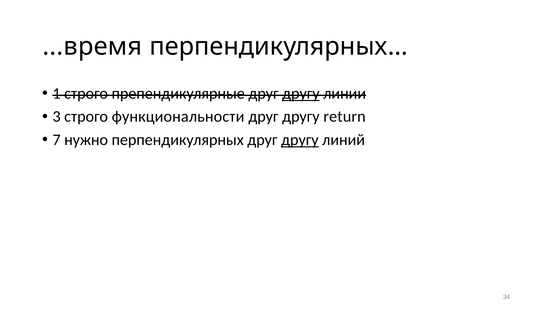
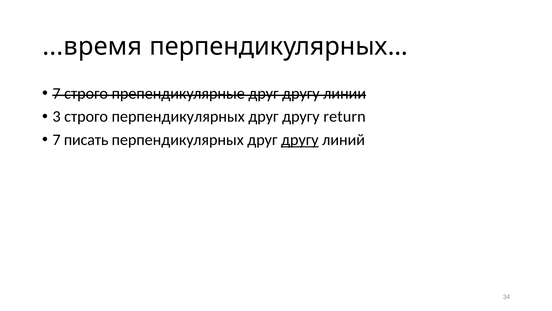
1: 1 -> 7 (57, 93)
другу underline: present -> none (301, 93)
строго функциональности: функциональности -> перпендикулярных (178, 116)
нужно: нужно -> писать (86, 140)
